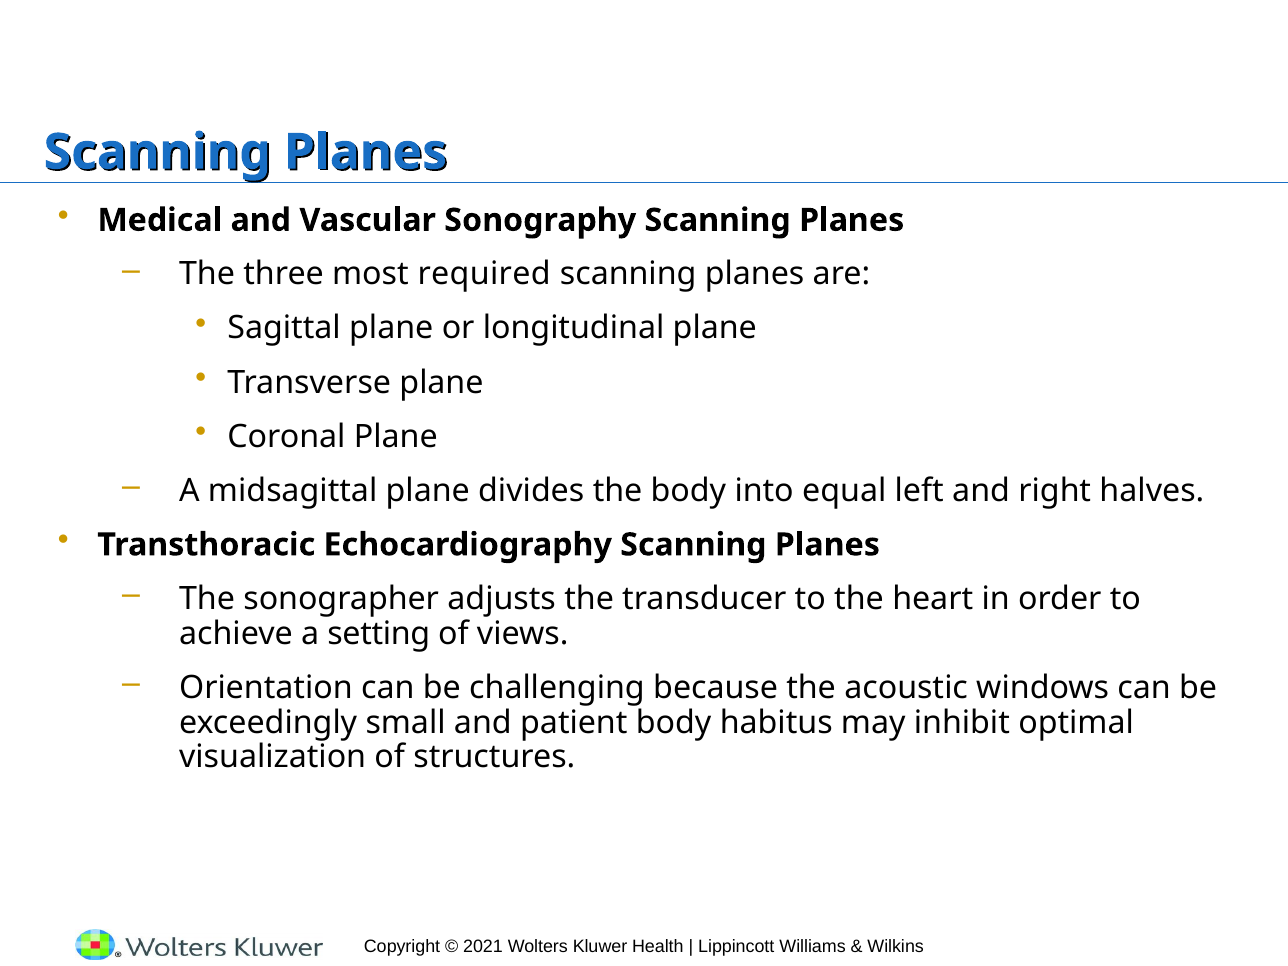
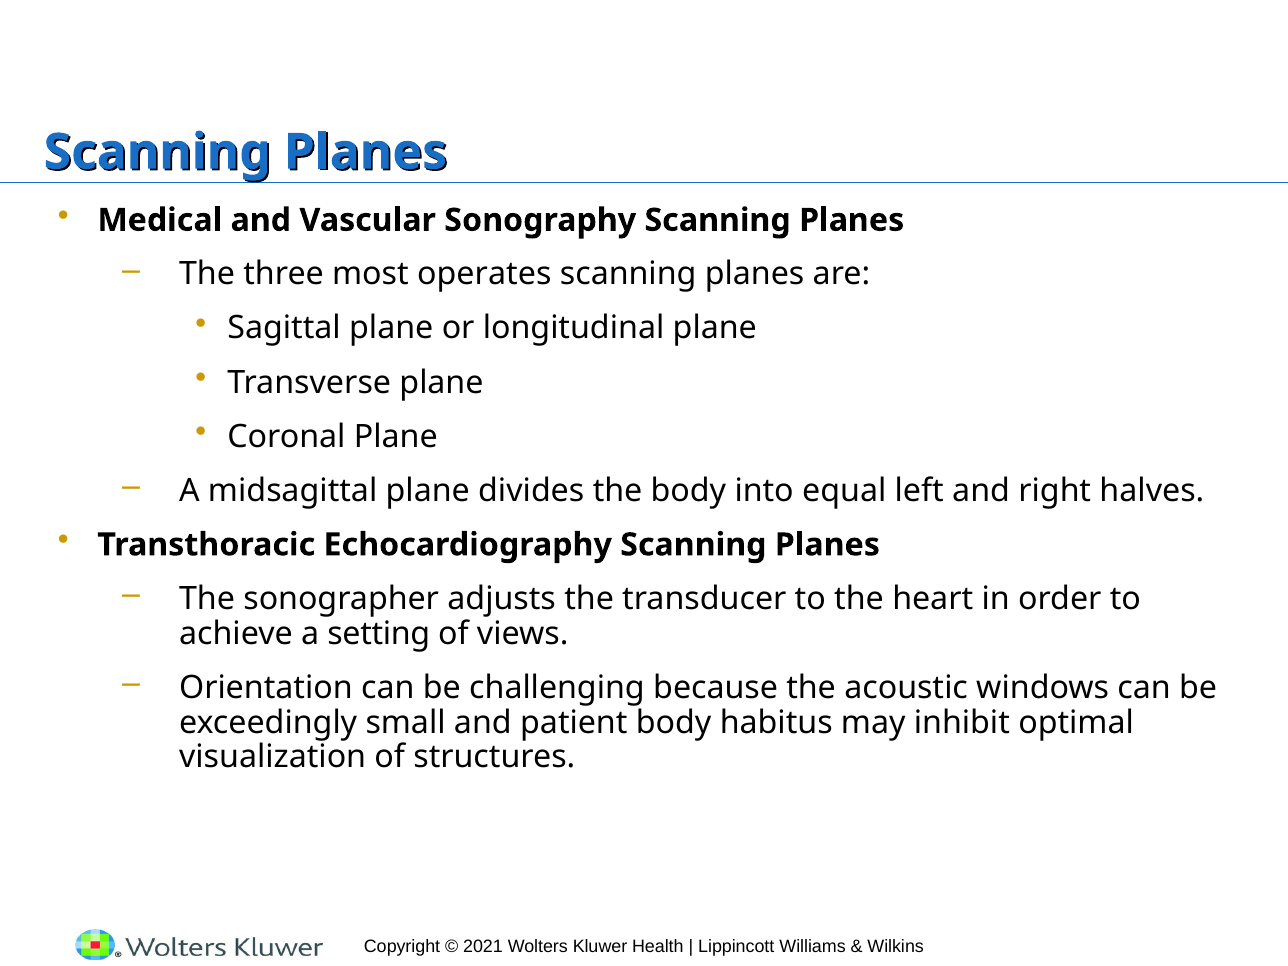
required: required -> operates (484, 274)
